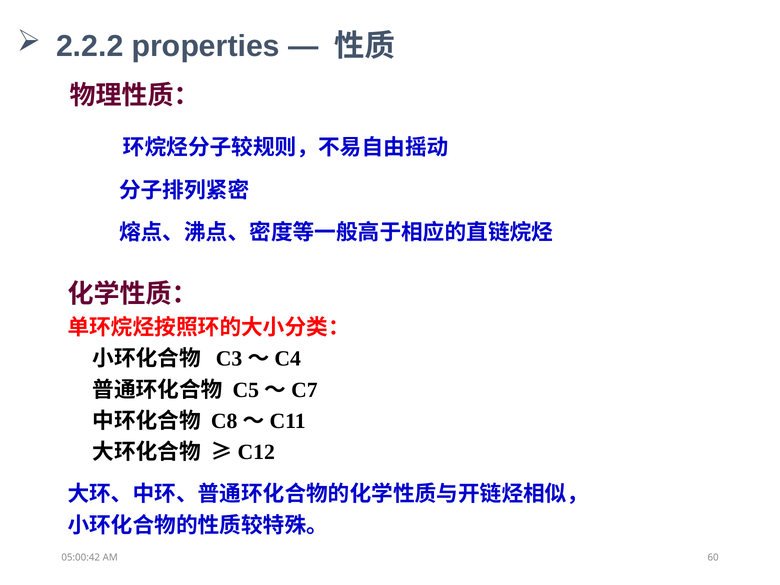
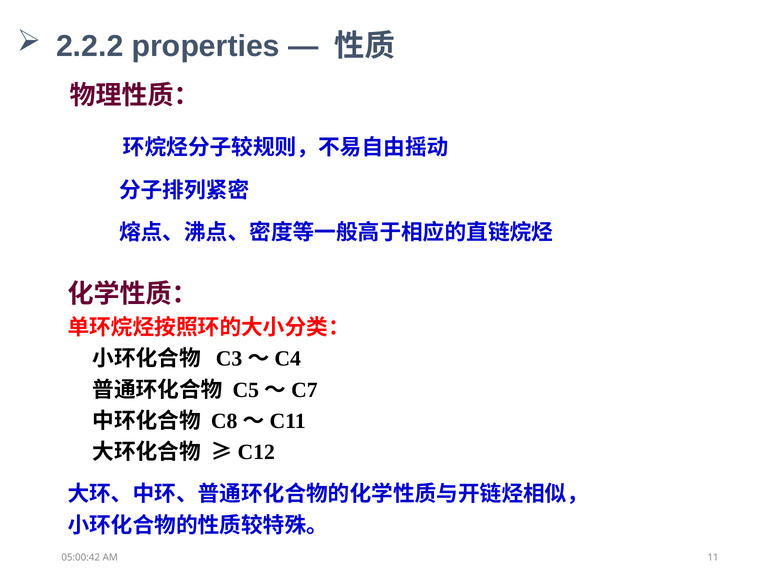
60: 60 -> 11 (713, 558)
